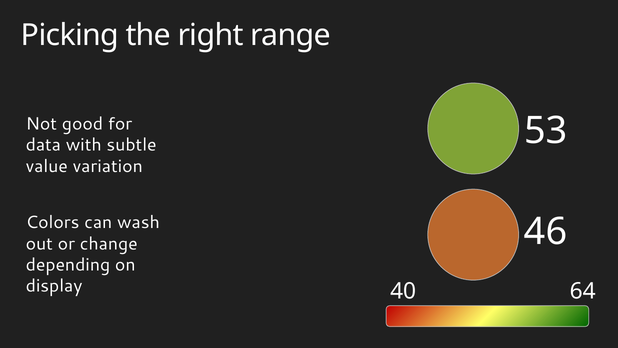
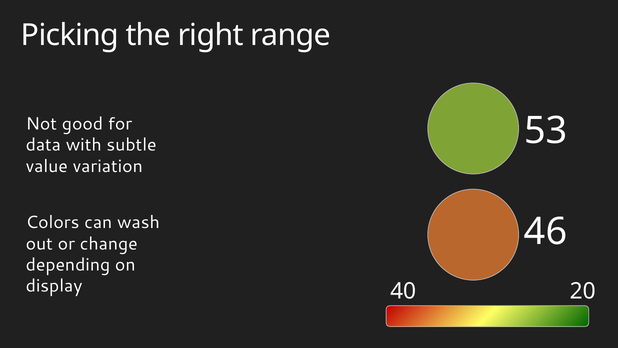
64: 64 -> 20 (583, 291)
